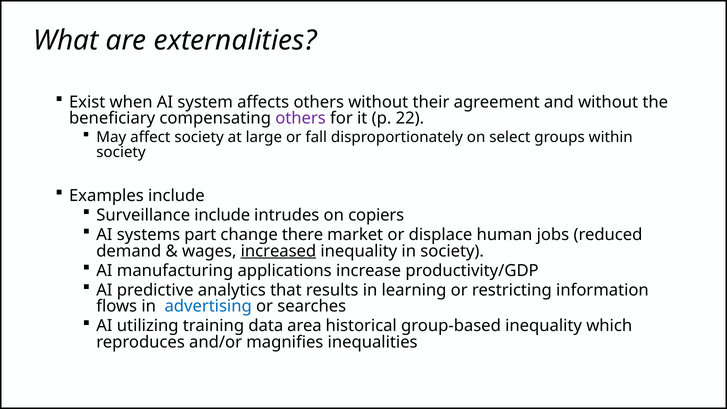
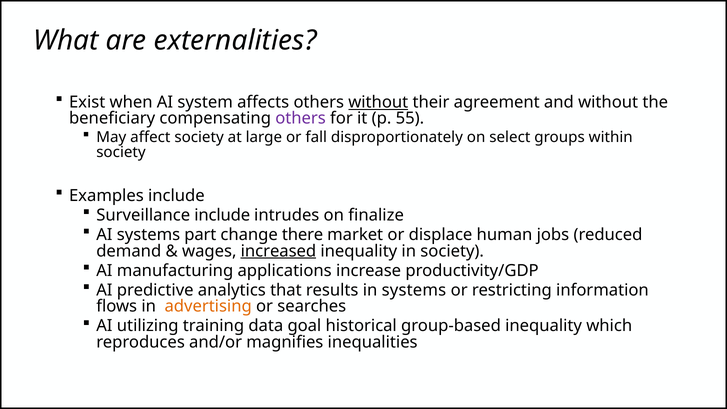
without underline: none -> present (378, 102)
22: 22 -> 55 (410, 118)
copiers: copiers -> finalize (376, 215)
in learning: learning -> systems (414, 290)
advertising colour: blue -> orange (208, 306)
area: area -> goal (304, 326)
